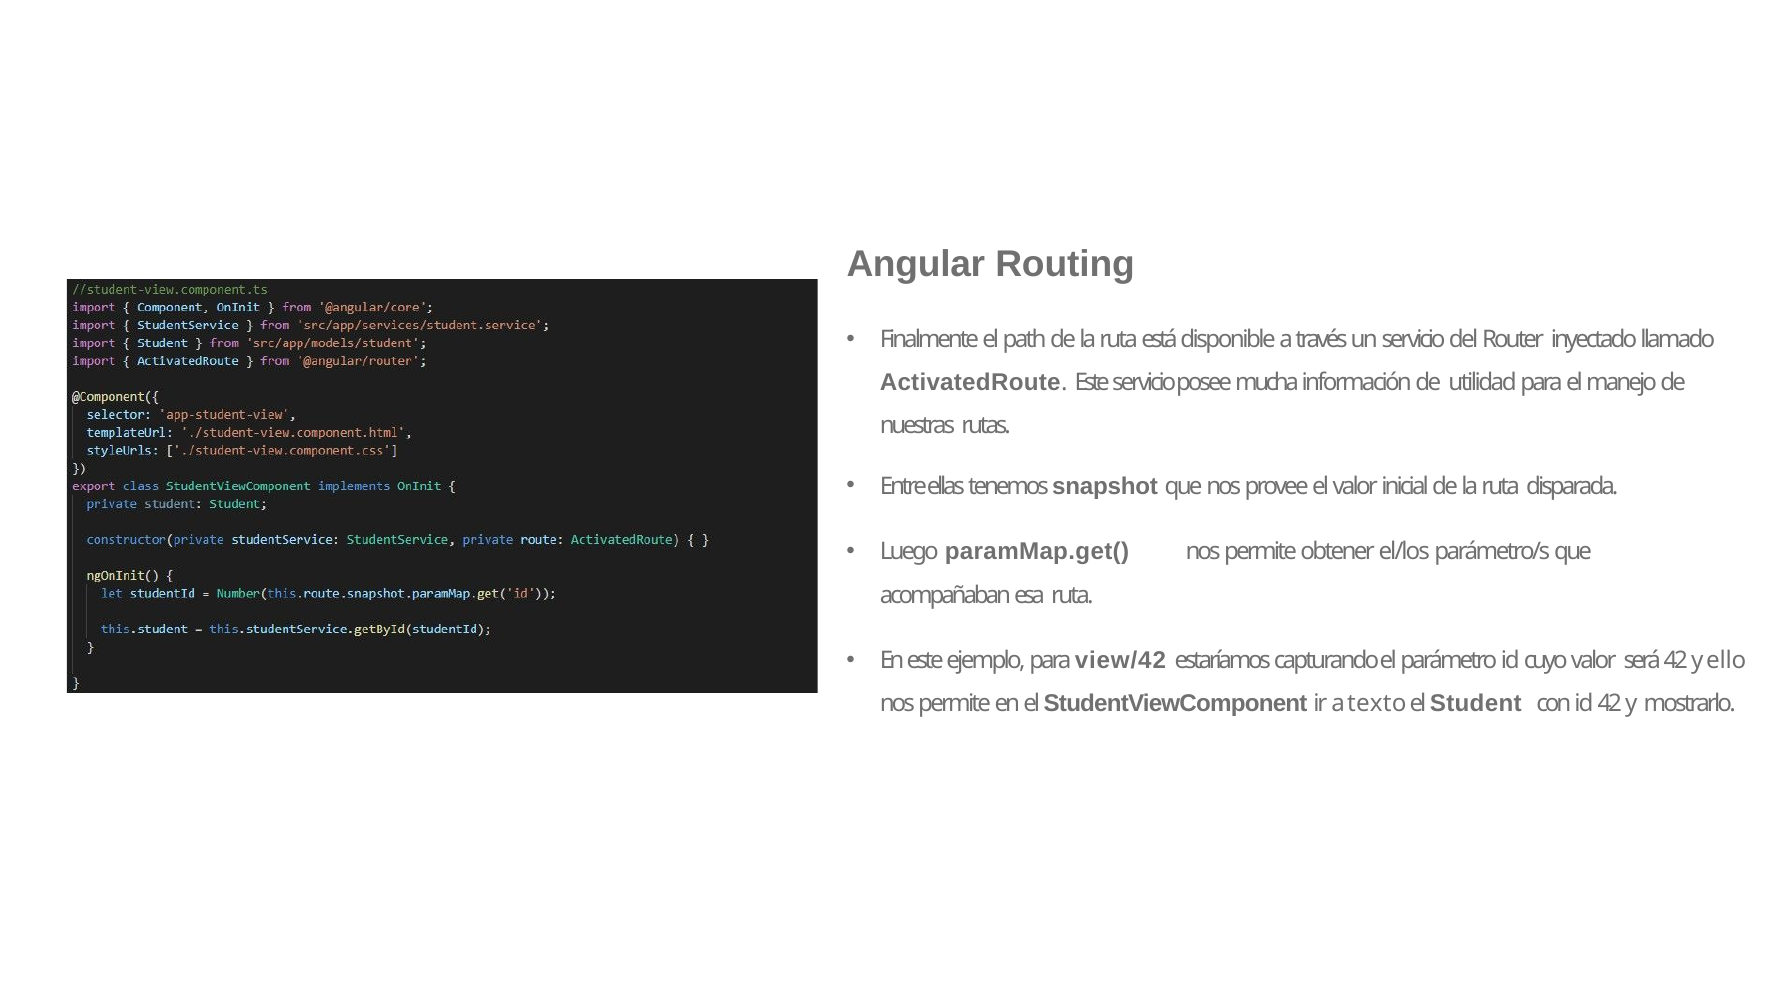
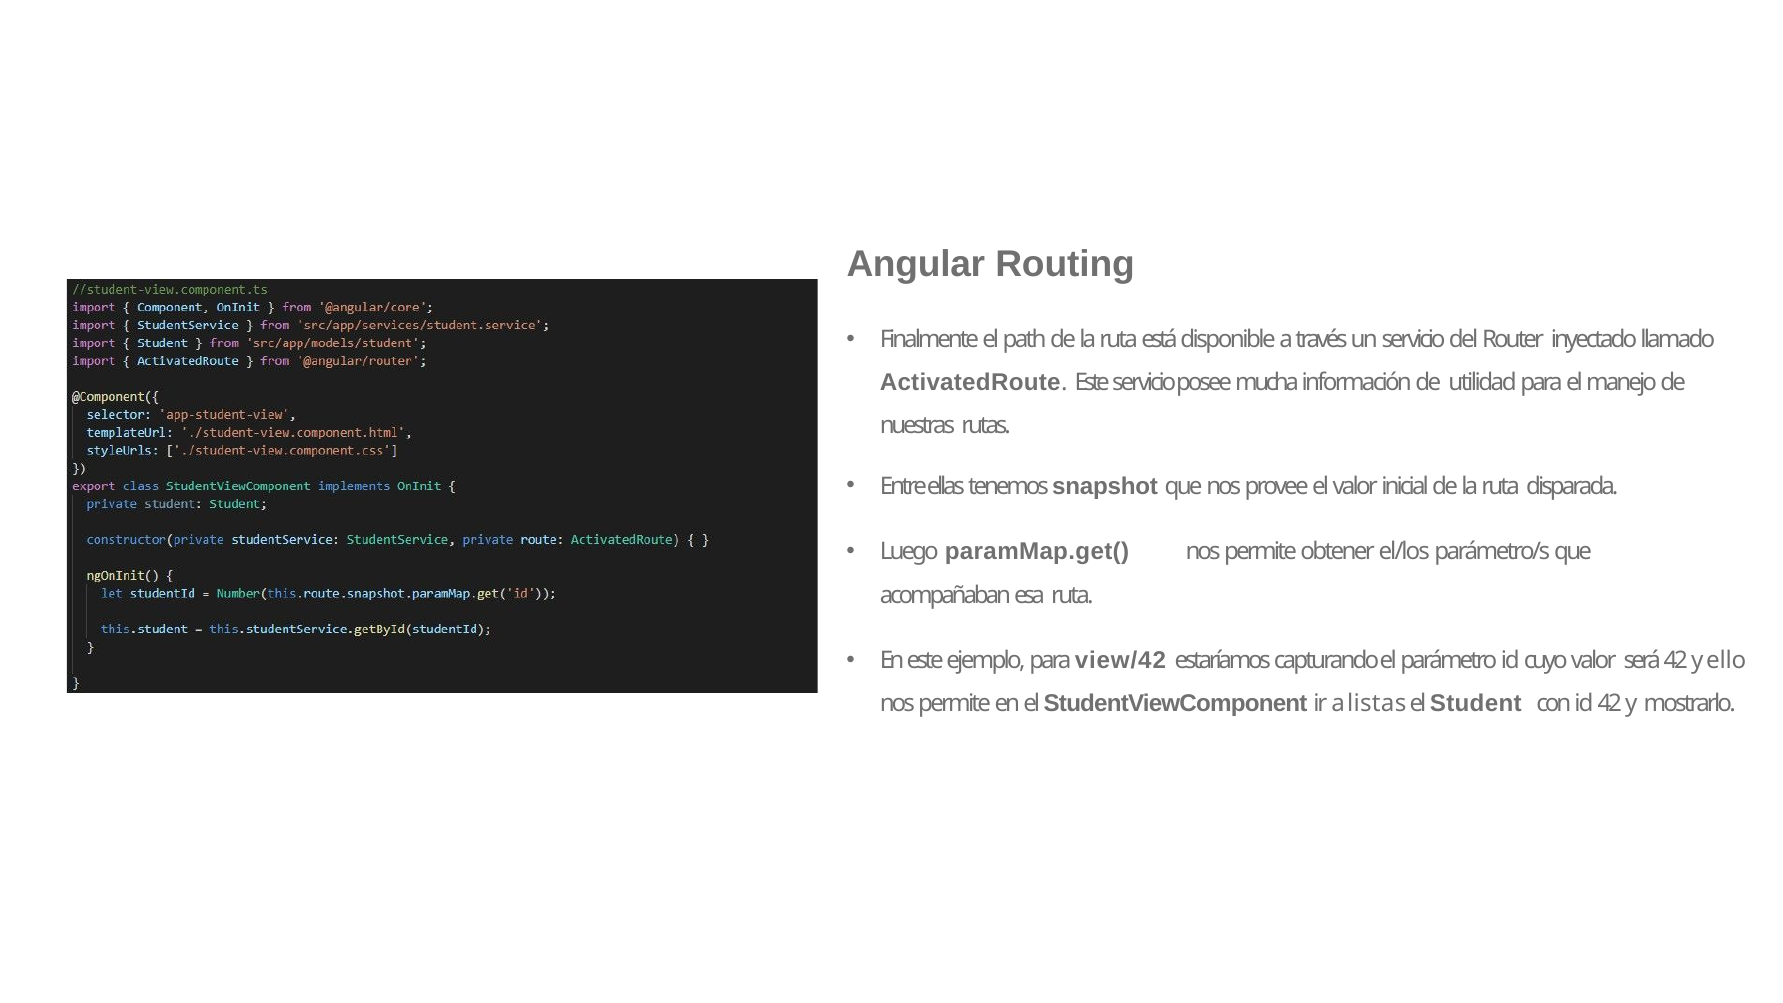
texto: texto -> listas (1377, 704)
